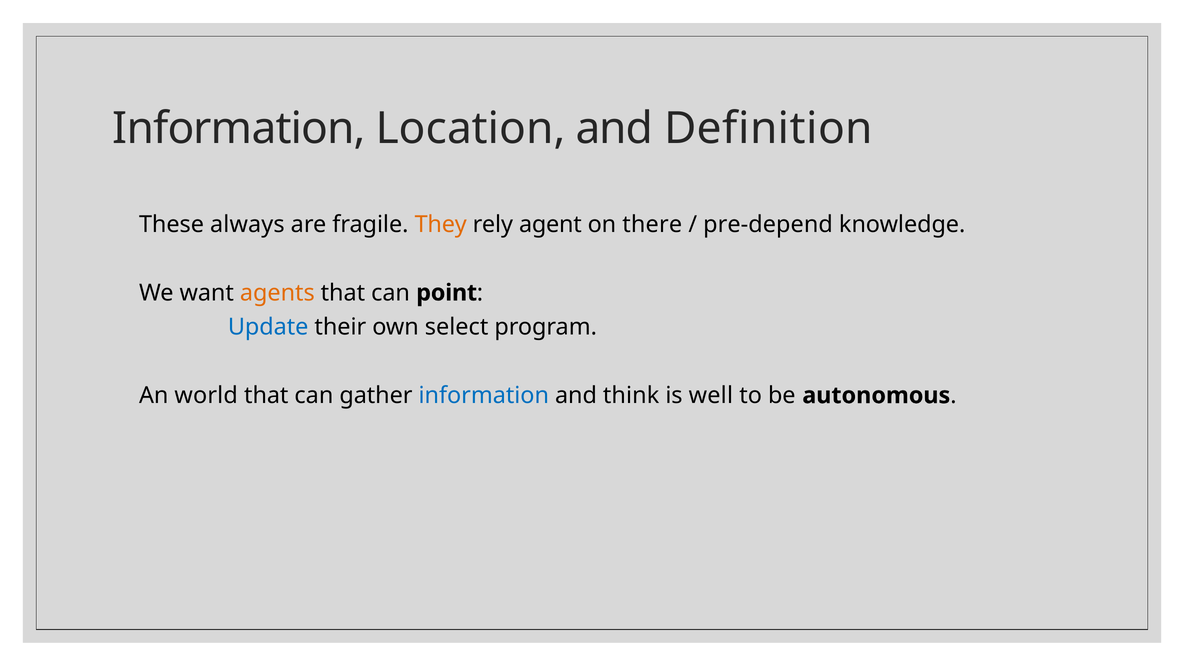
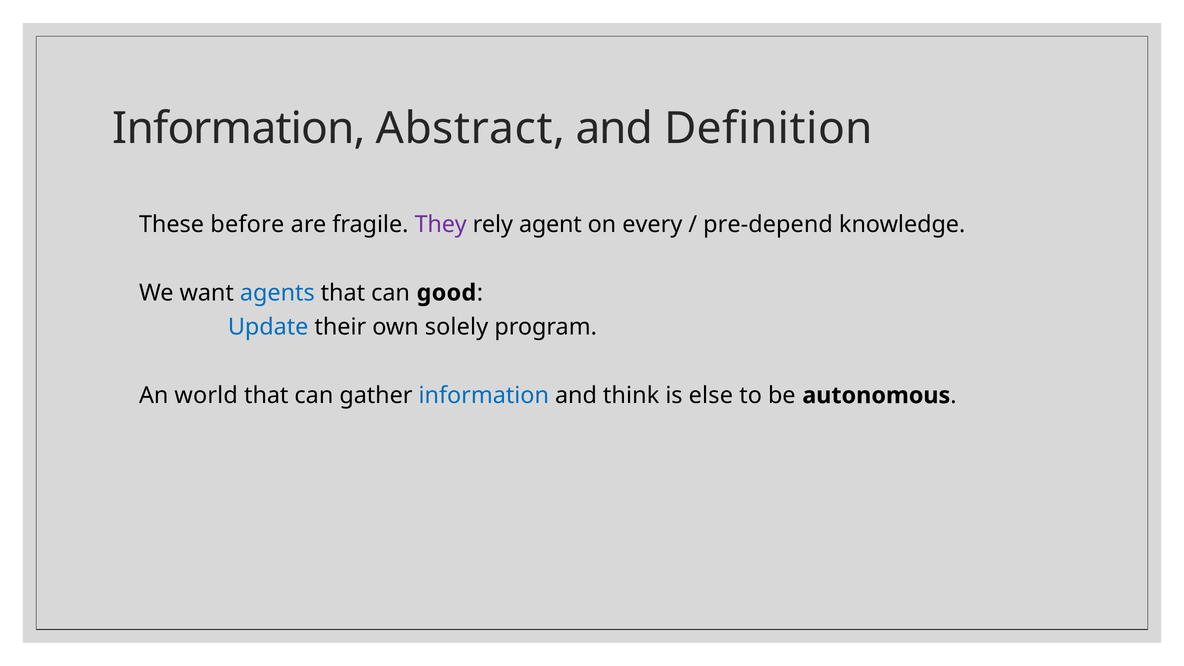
Location: Location -> Abstract (470, 129)
always: always -> before (247, 224)
They colour: orange -> purple (441, 224)
there: there -> every (652, 224)
agents colour: orange -> blue (277, 293)
point: point -> good (446, 293)
select: select -> solely (456, 327)
well: well -> else (711, 395)
